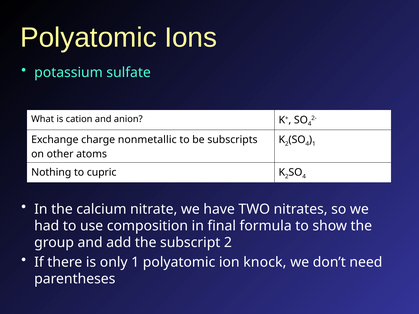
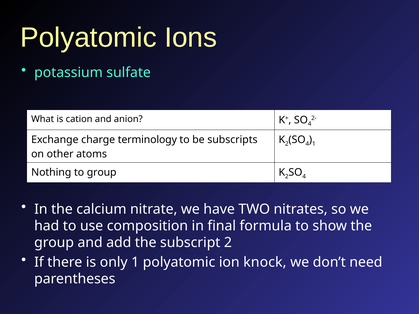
nonmetallic: nonmetallic -> terminology (147, 140)
to cupric: cupric -> group (102, 172)
